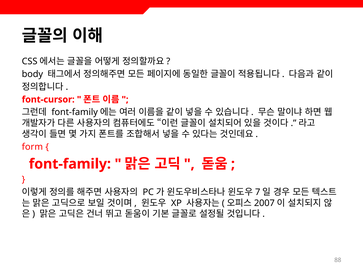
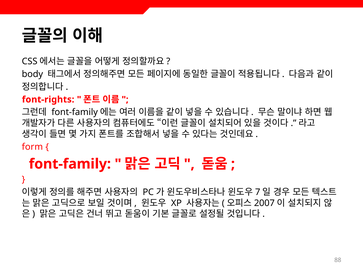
font-cursor: font-cursor -> font-rights (48, 99)
